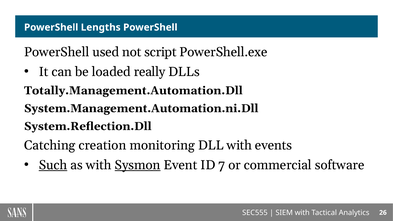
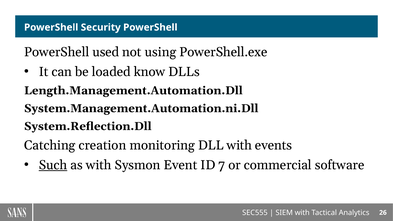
Lengths: Lengths -> Security (101, 27)
script: script -> using (160, 52)
really: really -> know (150, 72)
Totally.Management.Automation.Dll: Totally.Management.Automation.Dll -> Length.Management.Automation.Dll (133, 91)
Sysmon underline: present -> none (138, 165)
